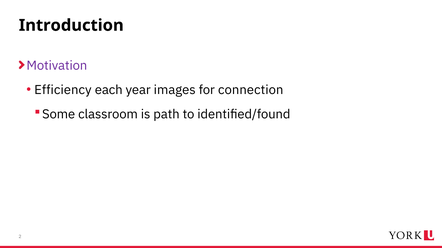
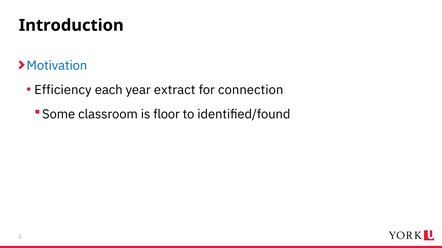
Motivation colour: purple -> blue (57, 66)
images: images -> extract (175, 90)
path: path -> floor (167, 115)
